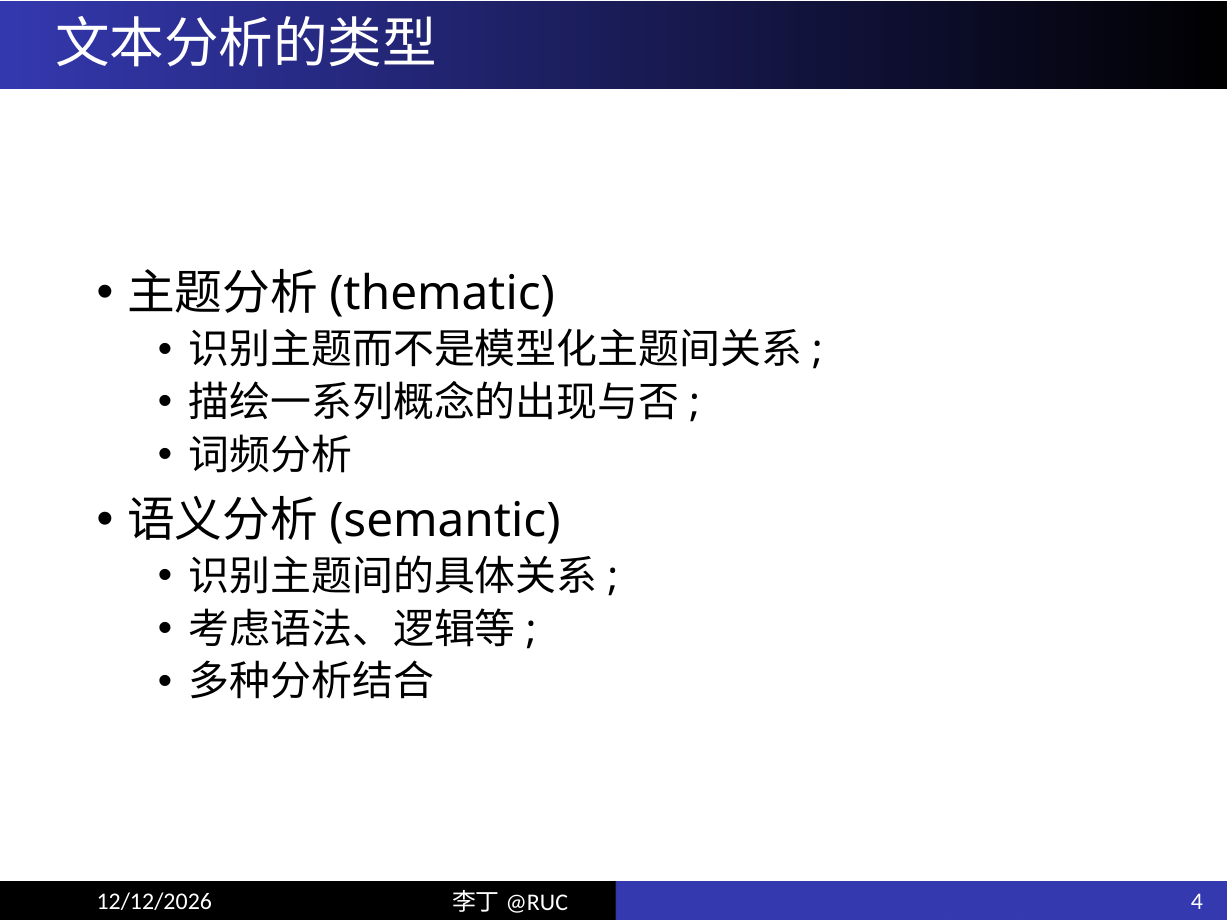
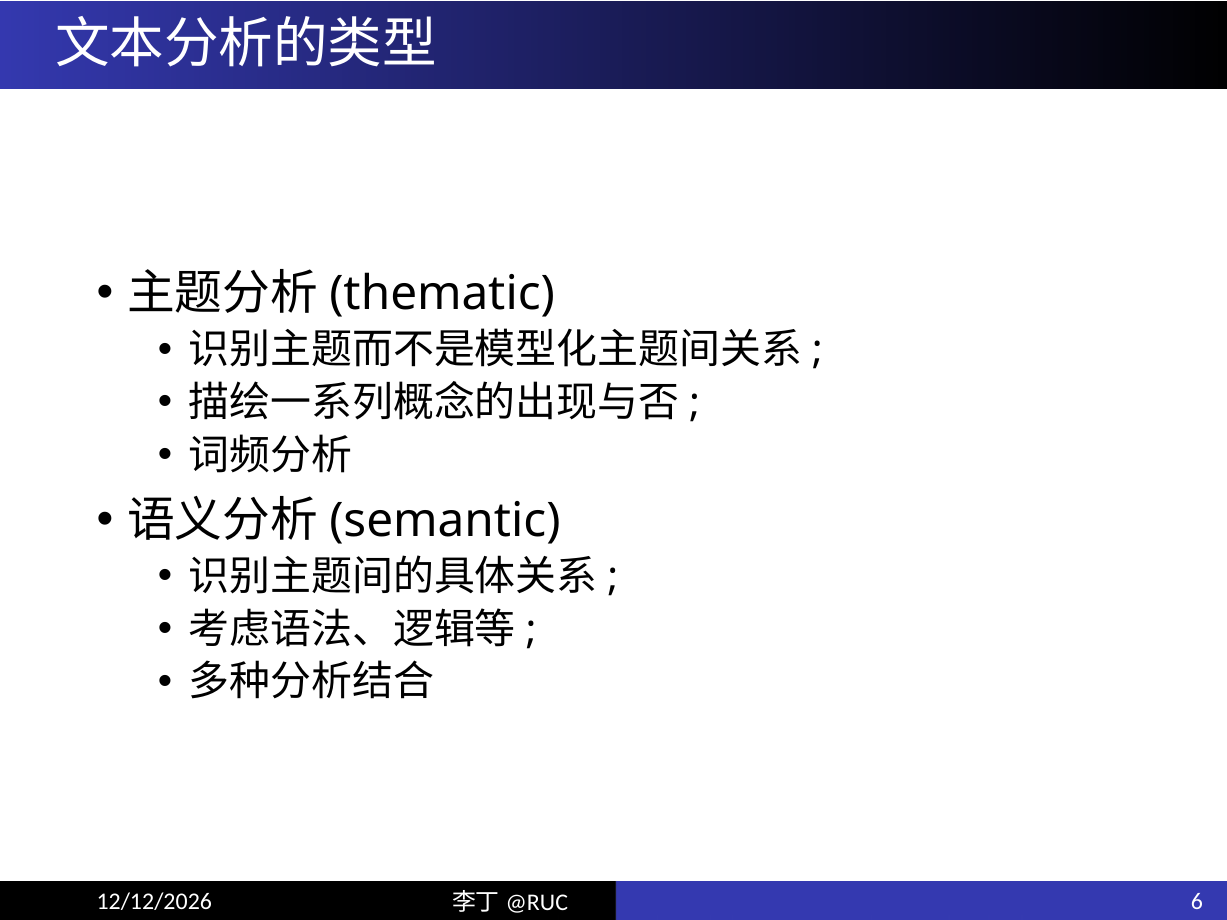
4: 4 -> 6 (1197, 902)
